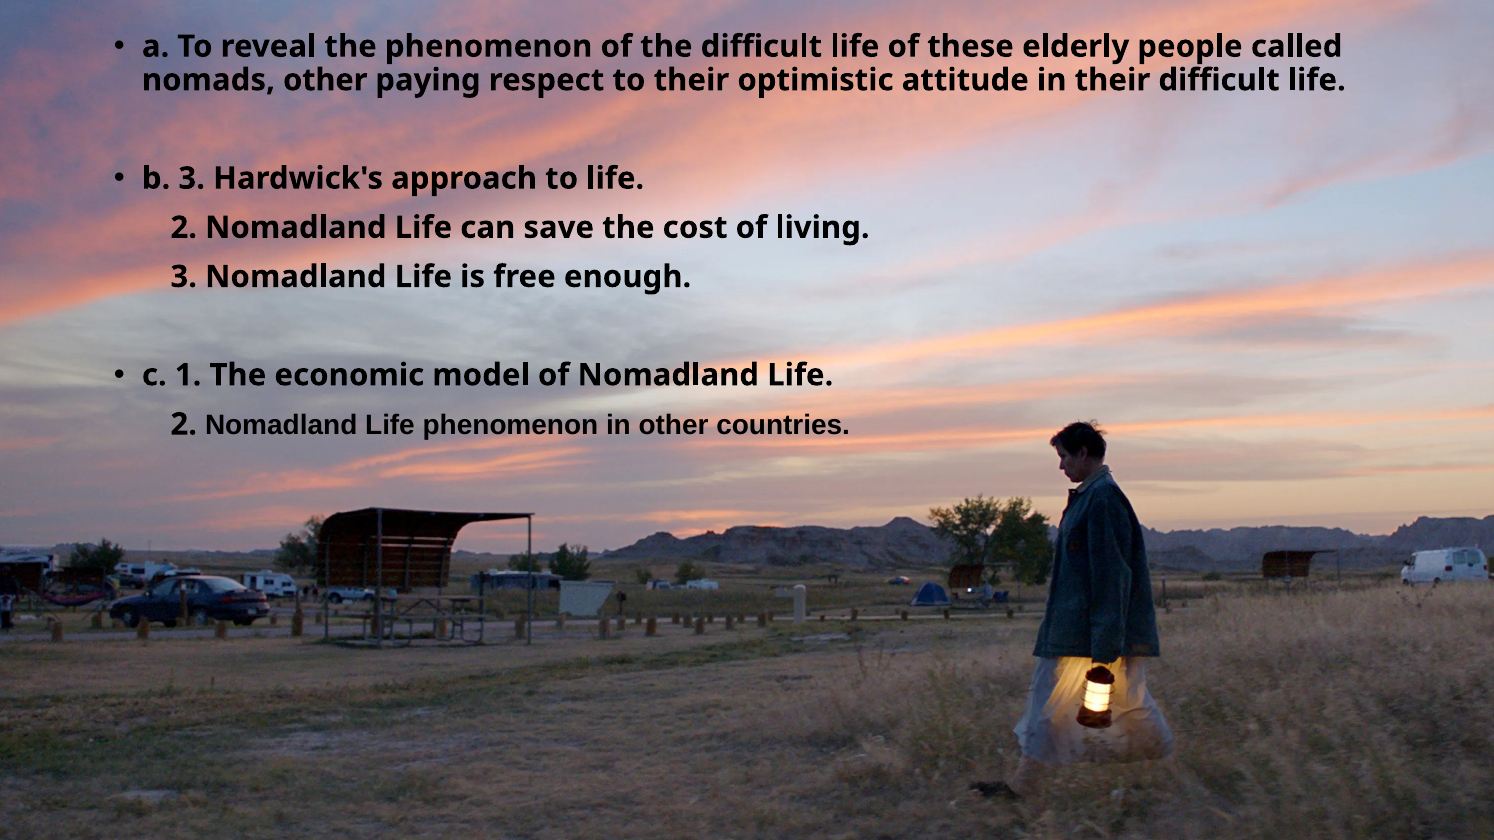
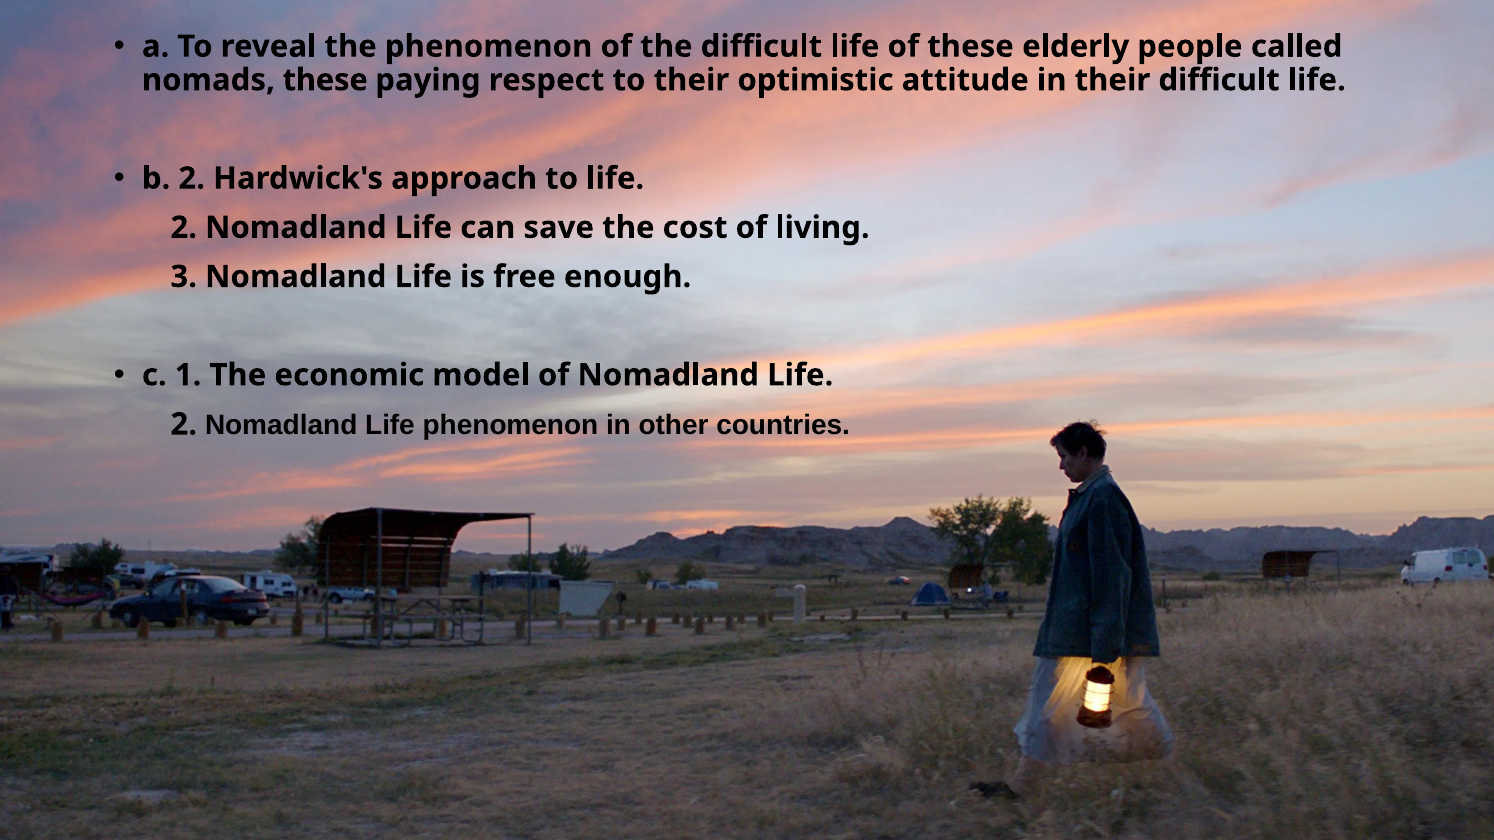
nomads other: other -> these (325, 80)
b 3: 3 -> 2 (192, 178)
